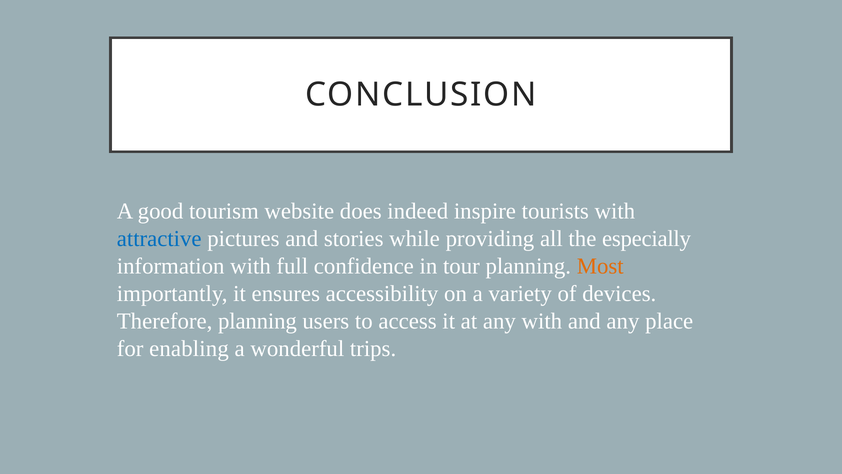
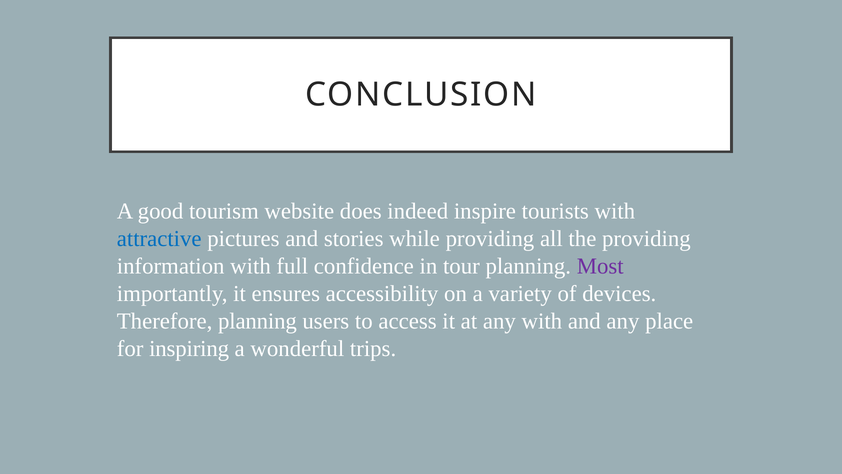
the especially: especially -> providing (646, 239)
Most colour: orange -> purple (600, 266)
enabling: enabling -> inspiring (189, 348)
